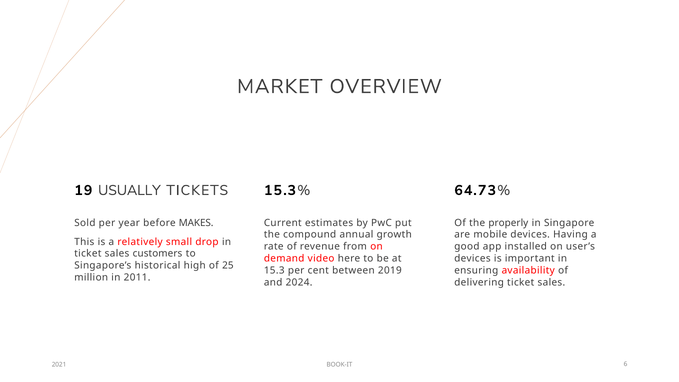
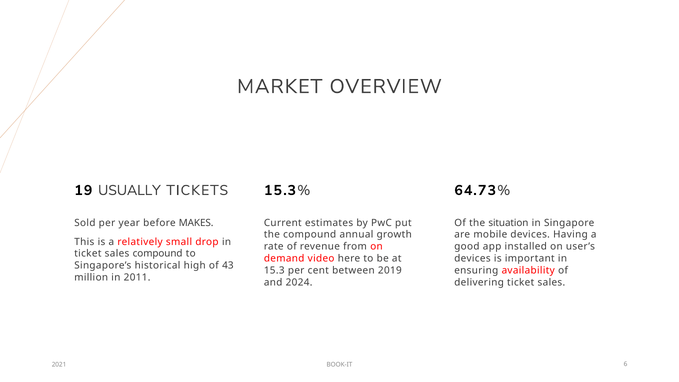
properly: properly -> situation (508, 223)
sales customers: customers -> compound (158, 254)
25: 25 -> 43 (228, 266)
